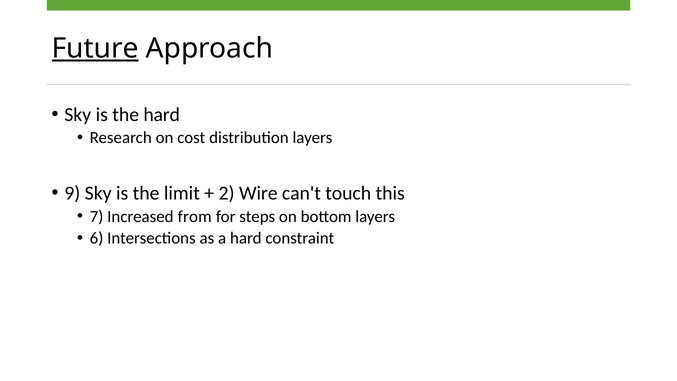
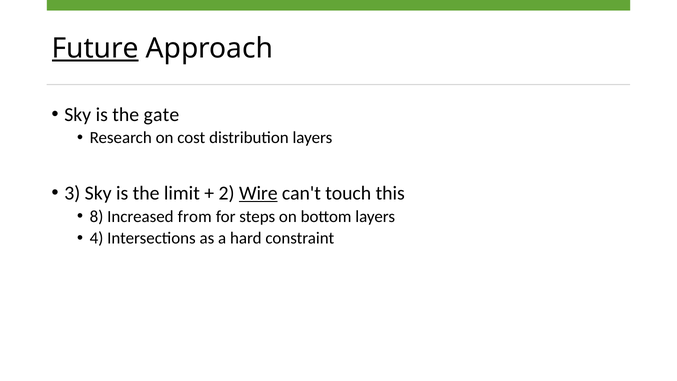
the hard: hard -> gate (161, 114)
9: 9 -> 3 (72, 193)
Wire underline: none -> present (258, 193)
7: 7 -> 8 (97, 216)
6: 6 -> 4 (97, 238)
